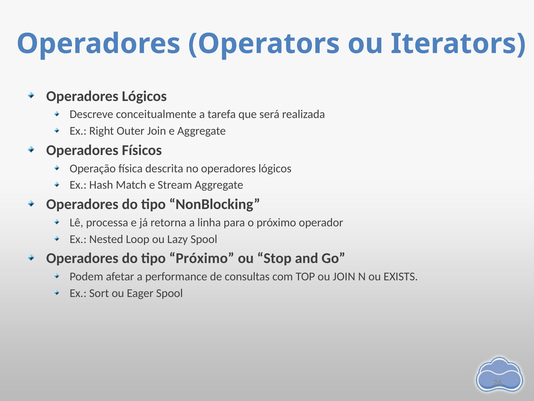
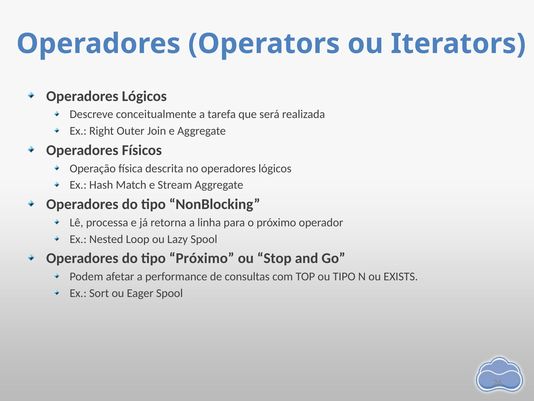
ou JOIN: JOIN -> TIPO (344, 276)
